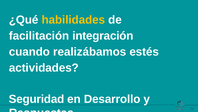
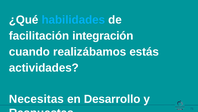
habilidades colour: yellow -> light blue (73, 20)
estés: estés -> estás (144, 52)
Seguridad: Seguridad -> Necesitas (36, 99)
